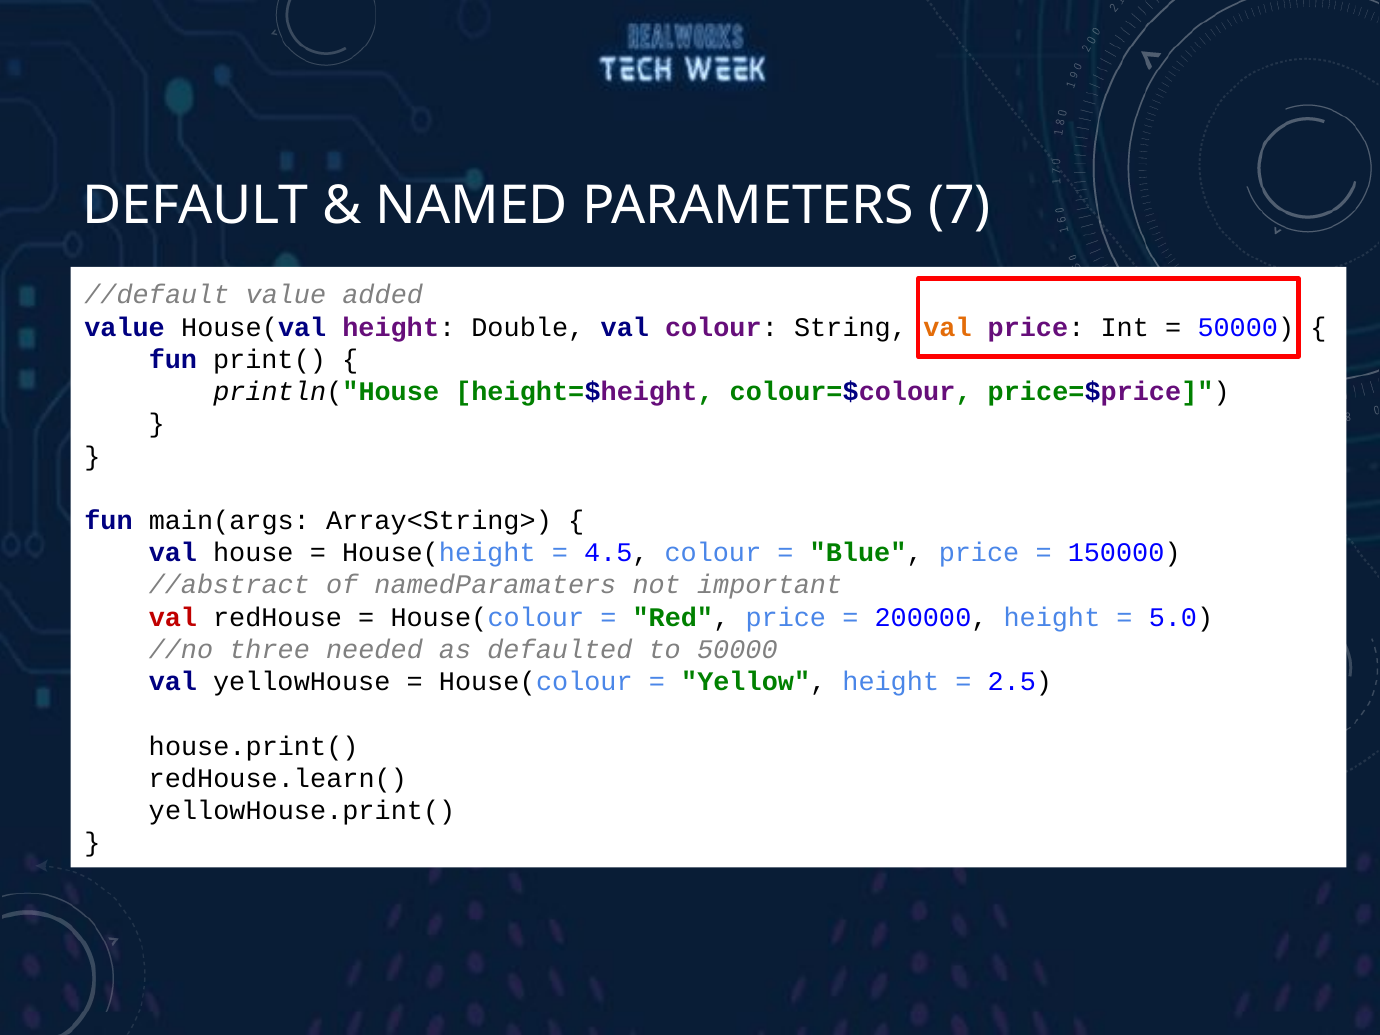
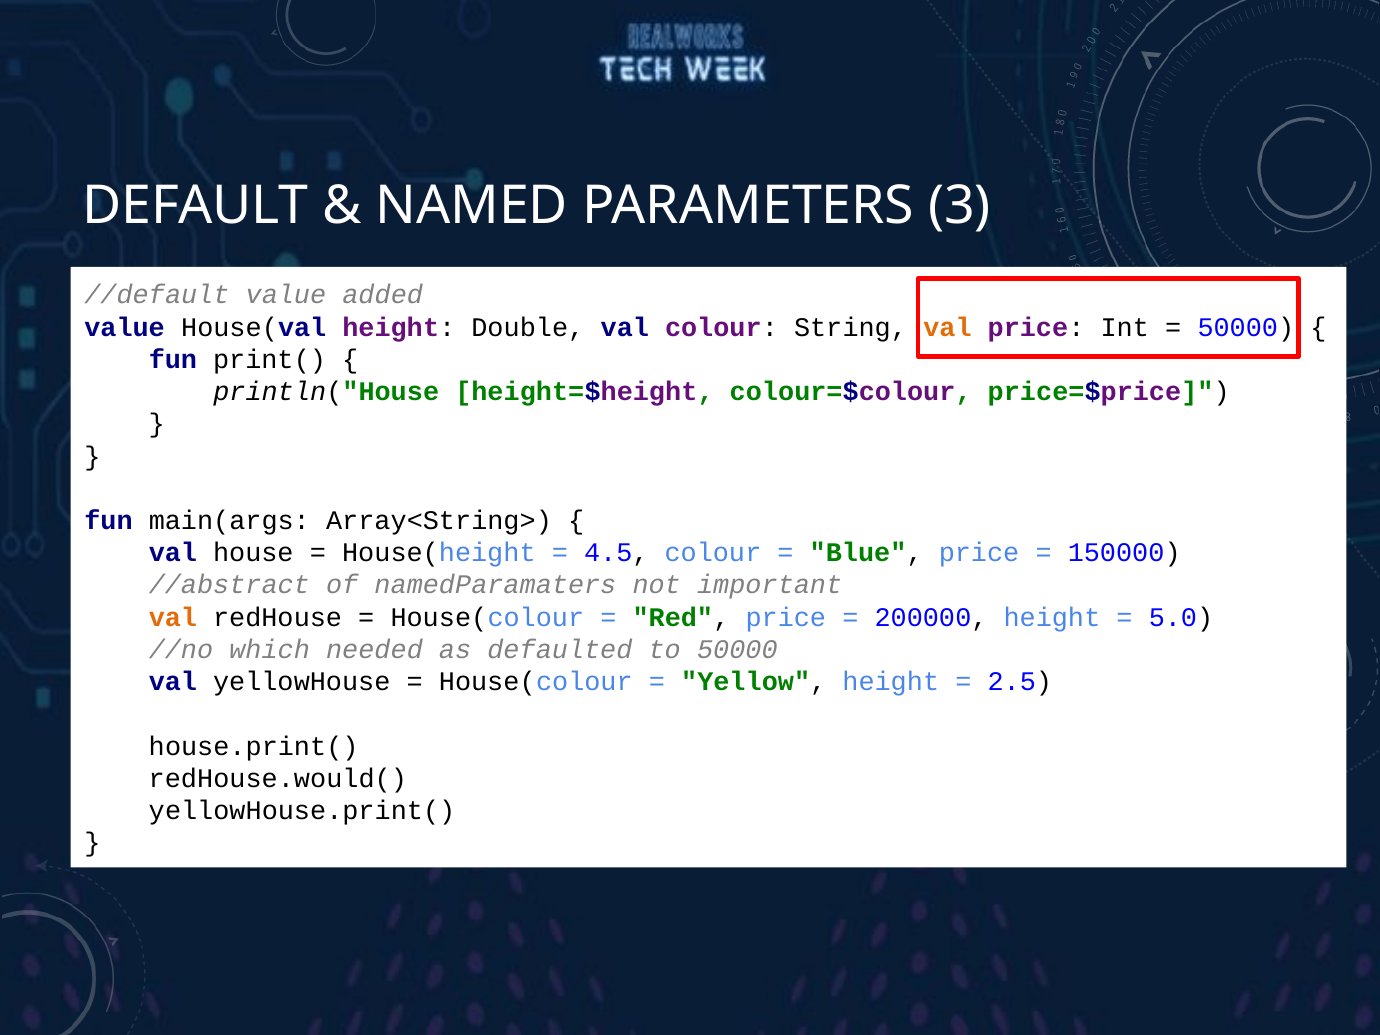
7: 7 -> 3 (960, 206)
val colour: red -> orange (173, 617)
three: three -> which (270, 650)
redHouse.learn(: redHouse.learn( -> redHouse.would( (278, 778)
